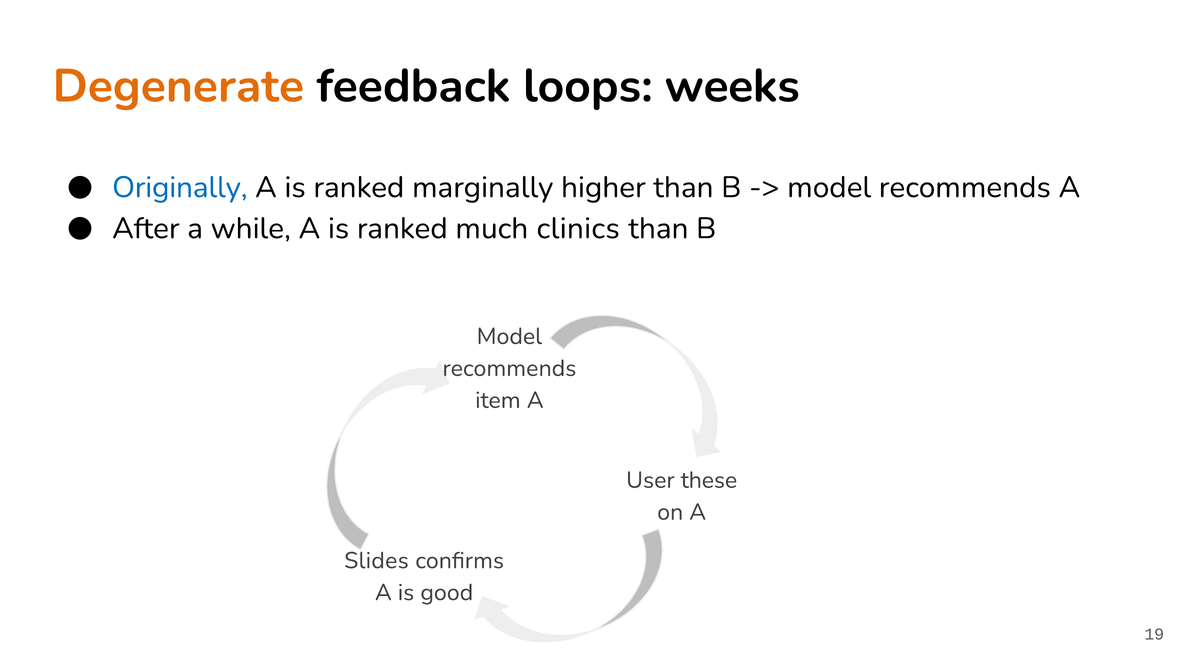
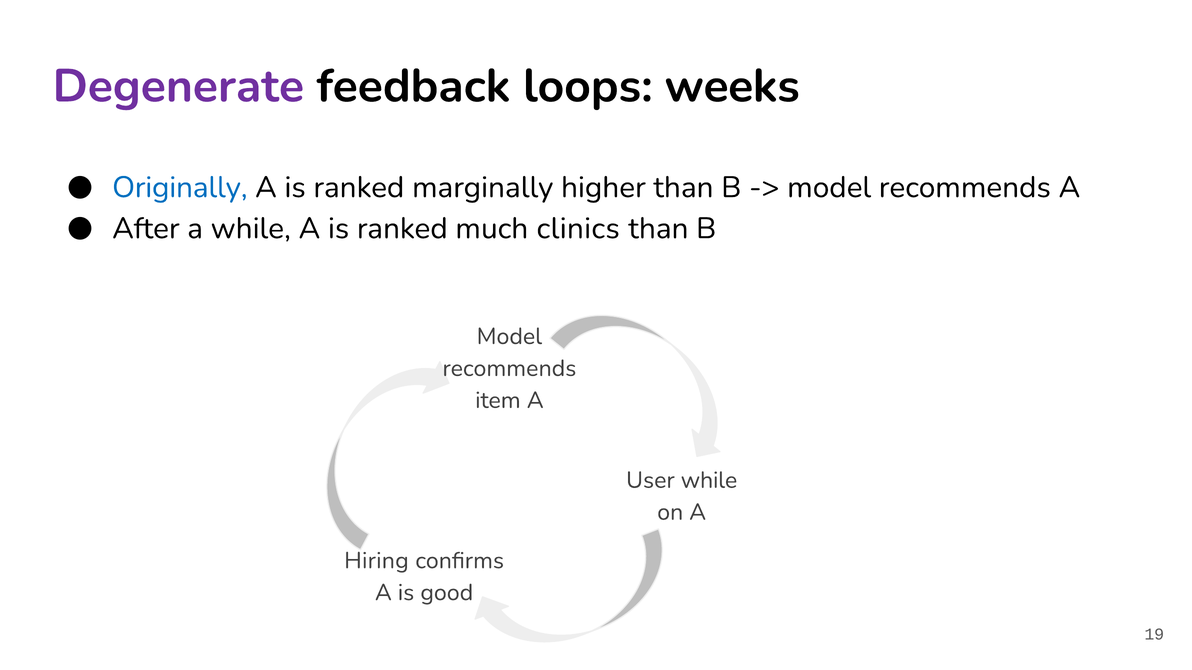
Degenerate colour: orange -> purple (178, 86)
User these: these -> while (709, 481)
Slides: Slides -> Hiring (376, 561)
